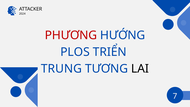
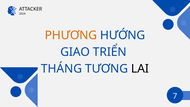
PHƯƠNG colour: red -> orange (71, 35)
PLOS: PLOS -> GIAO (75, 52)
TRUNG: TRUNG -> THÁNG (61, 69)
